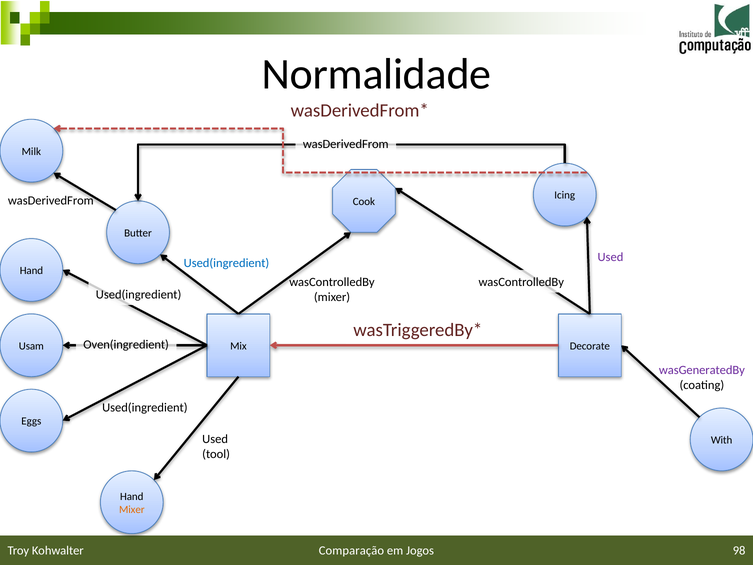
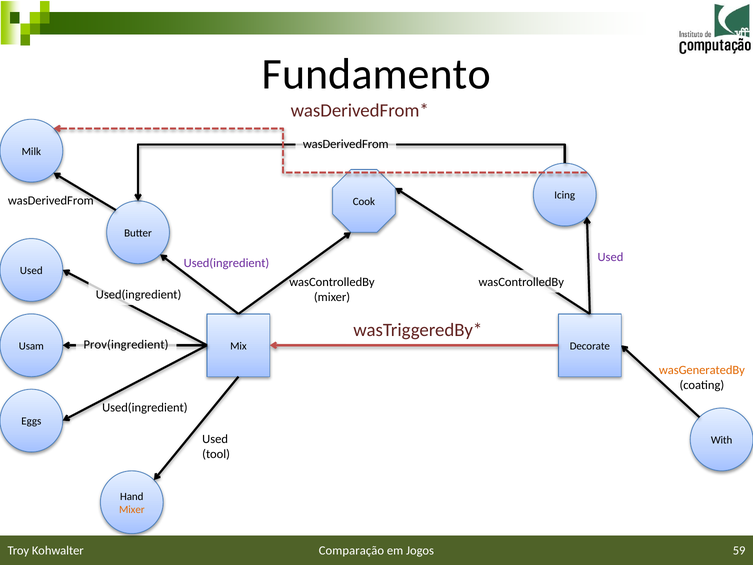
Normalidade: Normalidade -> Fundamento (376, 74)
Used(ingredient colour: blue -> purple (226, 263)
Hand: Hand -> Used (31, 271)
Oven(ingredient: Oven(ingredient -> Prov(ingredient (126, 345)
wasGeneratedBy colour: purple -> orange (702, 370)
98: 98 -> 59 (739, 550)
